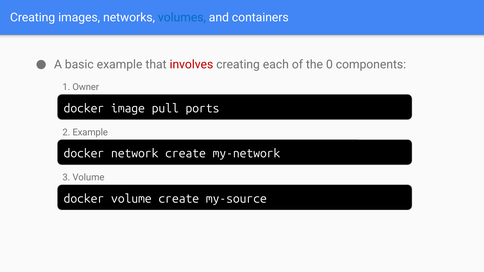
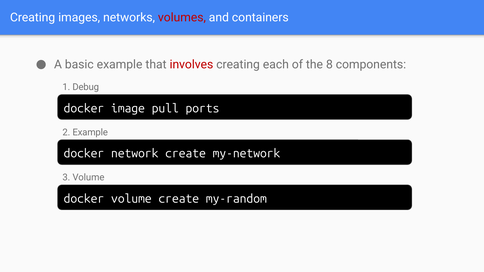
volumes colour: blue -> red (182, 18)
0: 0 -> 8 (329, 65)
Owner: Owner -> Debug (86, 87)
my-source: my-source -> my-random (236, 199)
